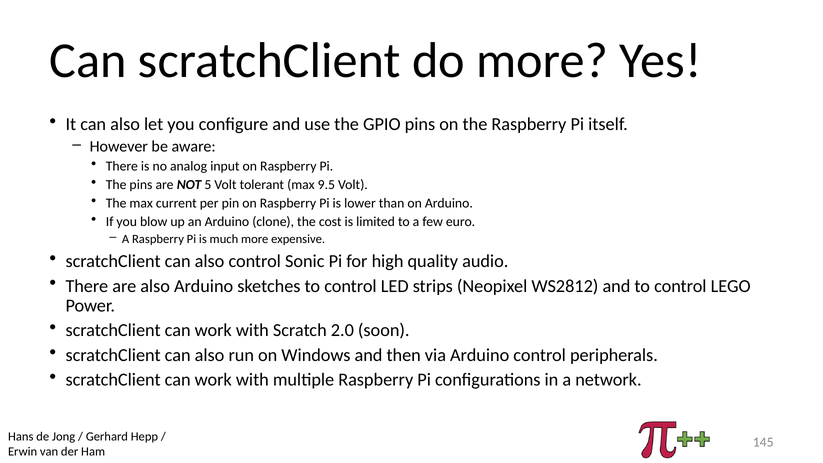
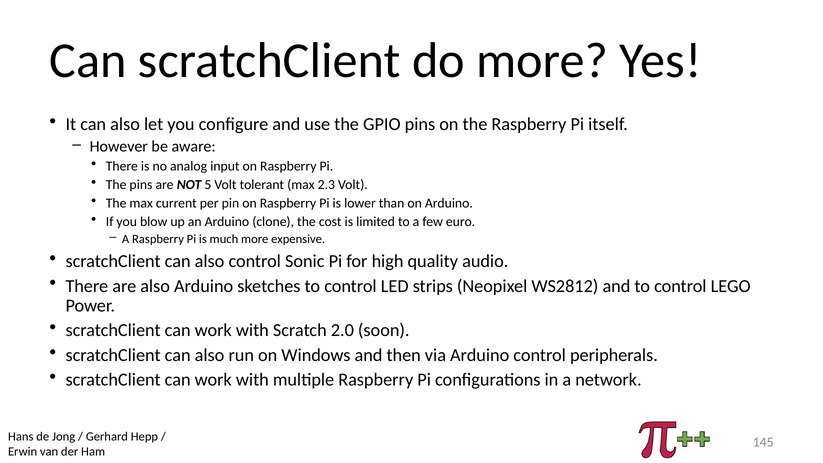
9.5: 9.5 -> 2.3 (326, 185)
